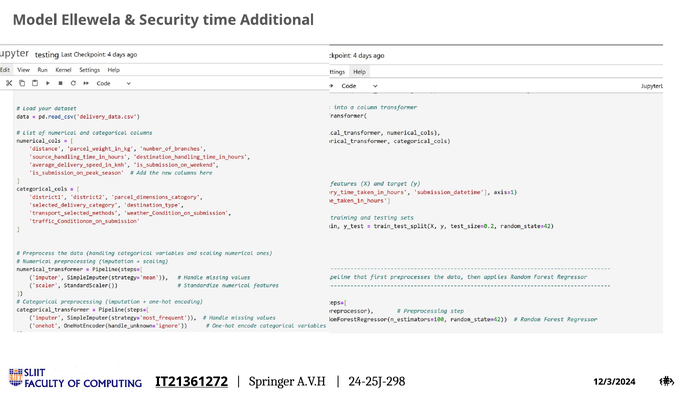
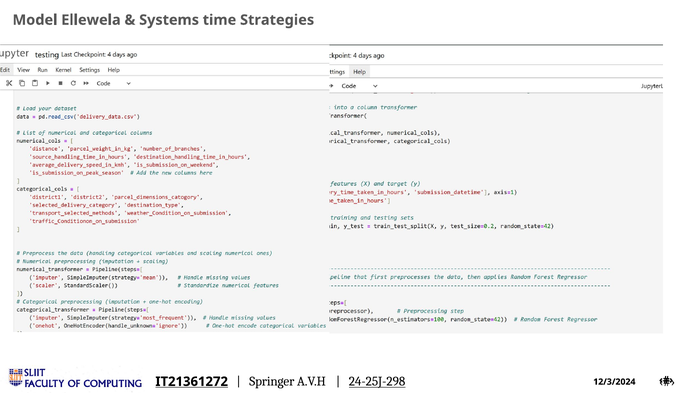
Security: Security -> Systems (169, 20)
Additional: Additional -> Strategies (277, 20)
24-25J-298 underline: none -> present (377, 382)
